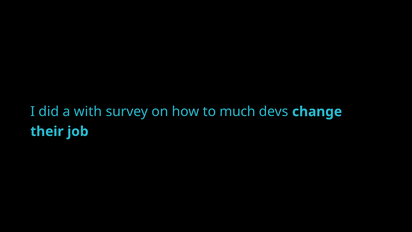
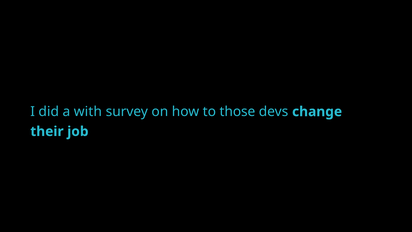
much: much -> those (237, 112)
